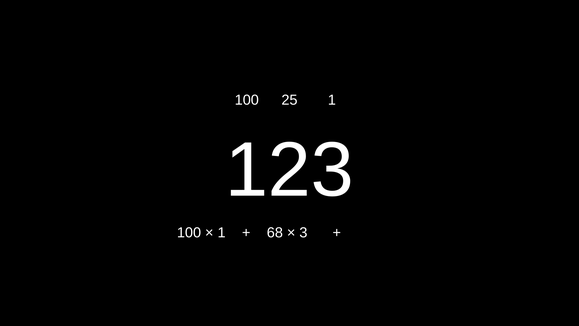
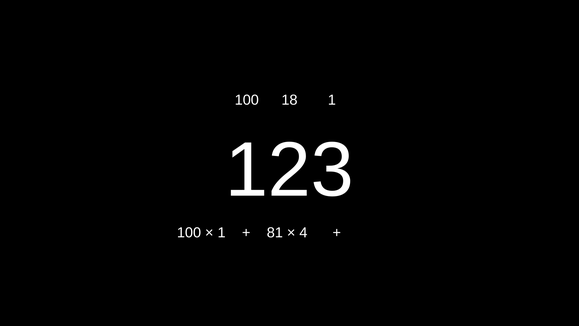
25: 25 -> 18 (289, 100)
68: 68 -> 81 (275, 233)
3: 3 -> 4 (303, 233)
